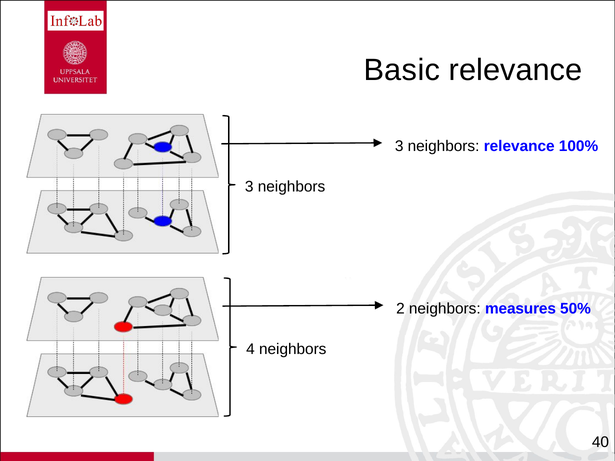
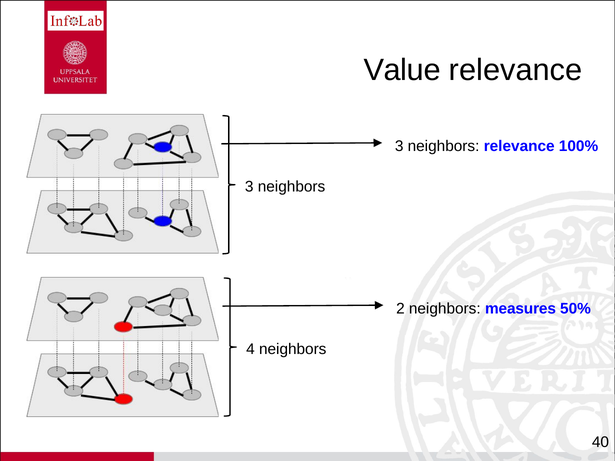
Basic: Basic -> Value (402, 70)
